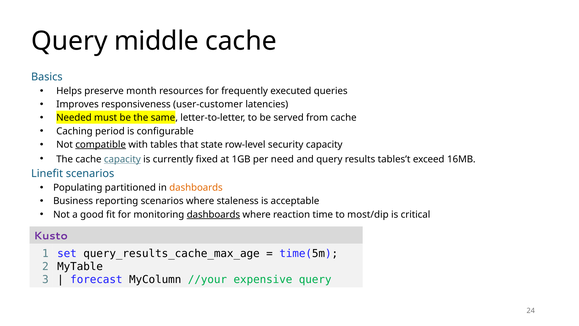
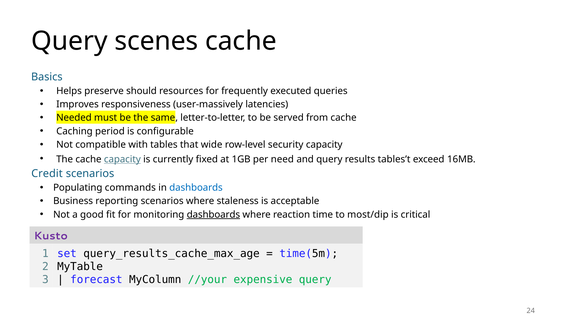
middle: middle -> scenes (156, 41)
month: month -> should (141, 91)
user-customer: user-customer -> user-massively (208, 104)
compatible underline: present -> none (101, 144)
state: state -> wide (212, 144)
Linefit: Linefit -> Credit (47, 173)
partitioned: partitioned -> commands (130, 187)
dashboards colour: orange -> blue (196, 187)
